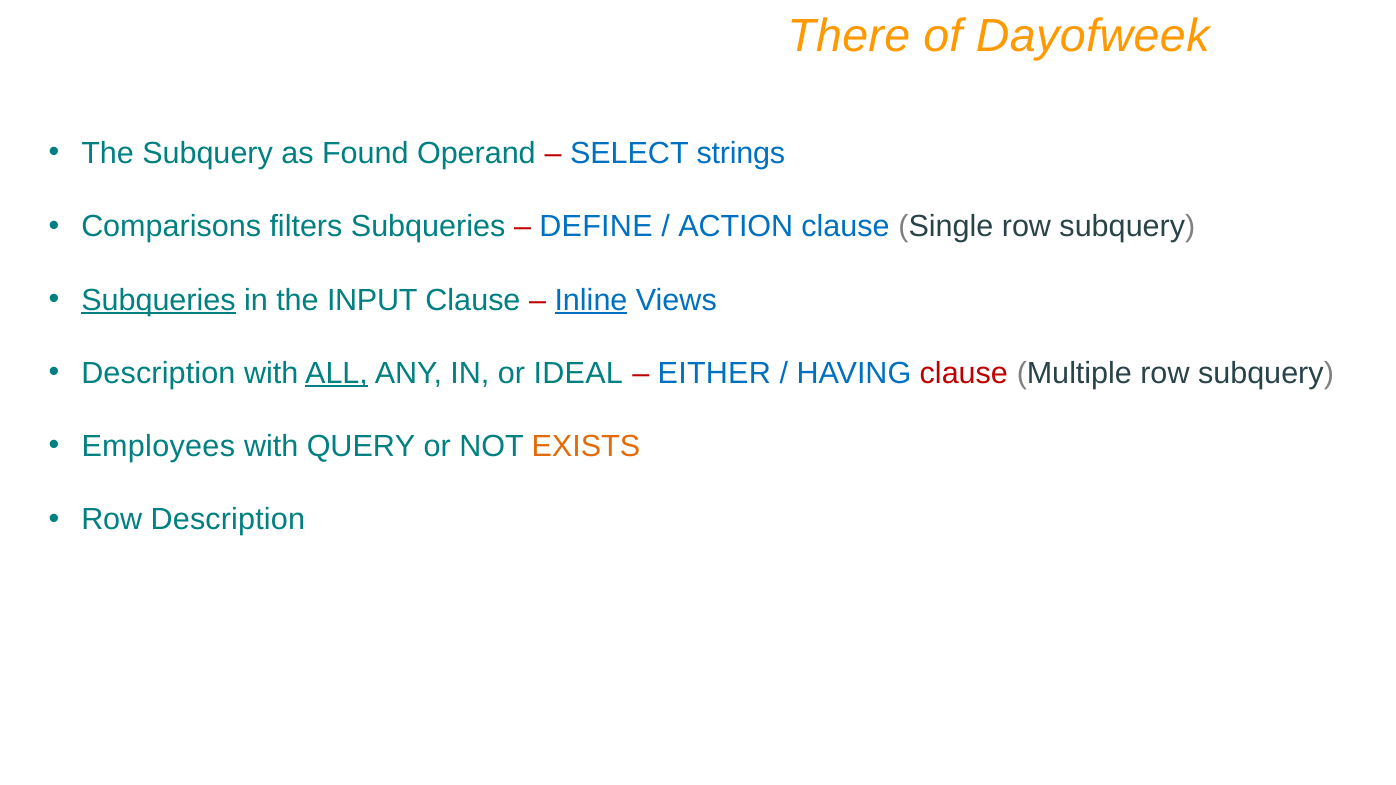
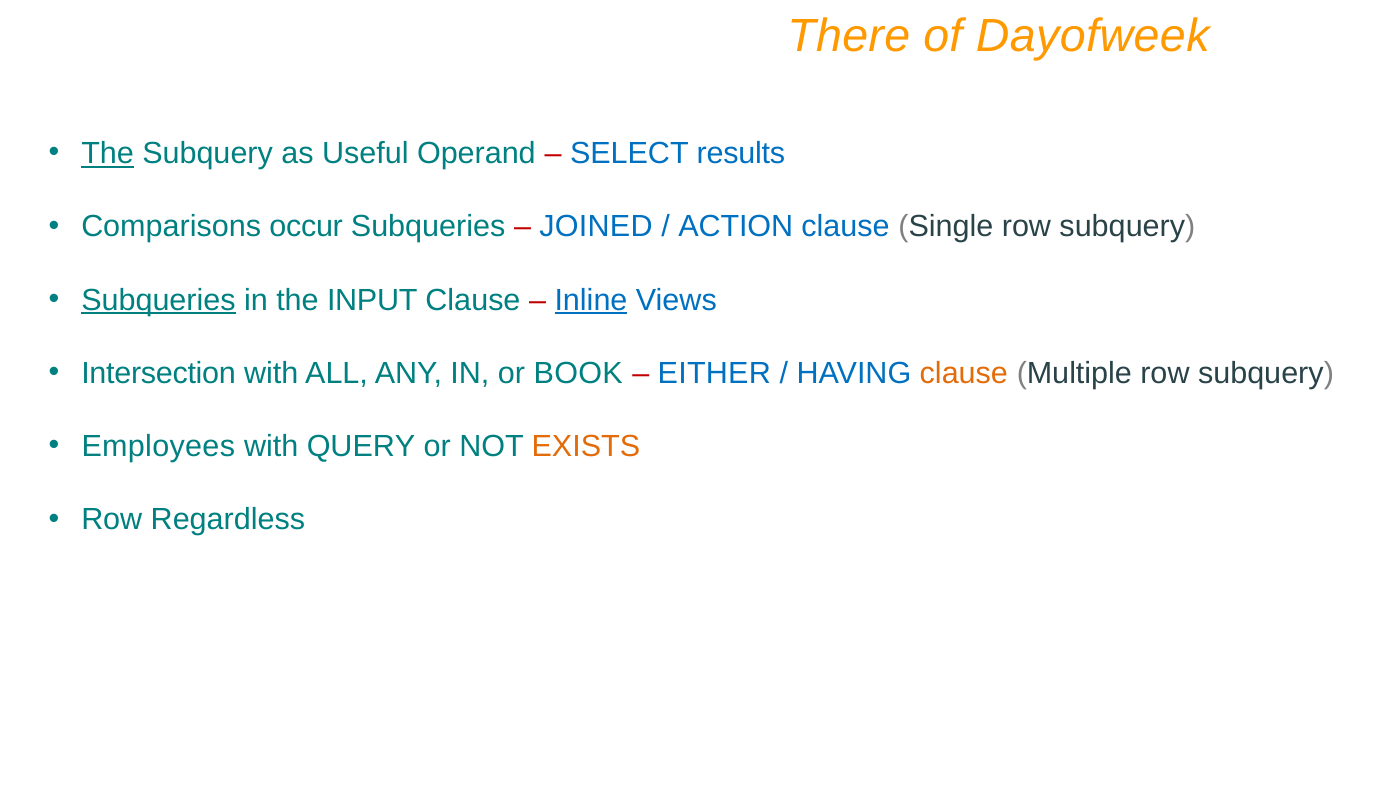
The underline: none -> present (108, 154)
Found: Found -> Useful (365, 154)
strings: strings -> results (741, 154)
filters: filters -> occur (306, 227)
DEFINE: DEFINE -> JOINED (596, 227)
Description: Description -> Intersection (159, 373)
ALL underline: present -> none (337, 373)
IDEAL: IDEAL -> BOOK (578, 373)
clause colour: red -> orange (964, 373)
Row Description: Description -> Regardless (228, 520)
